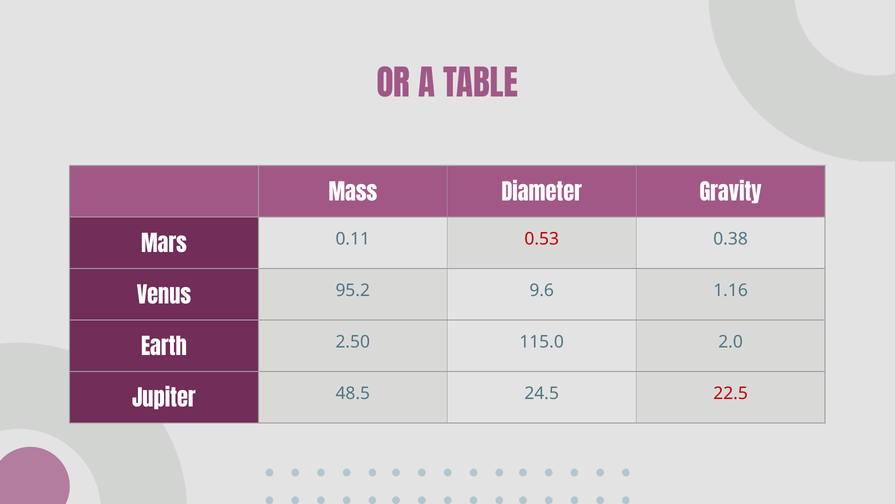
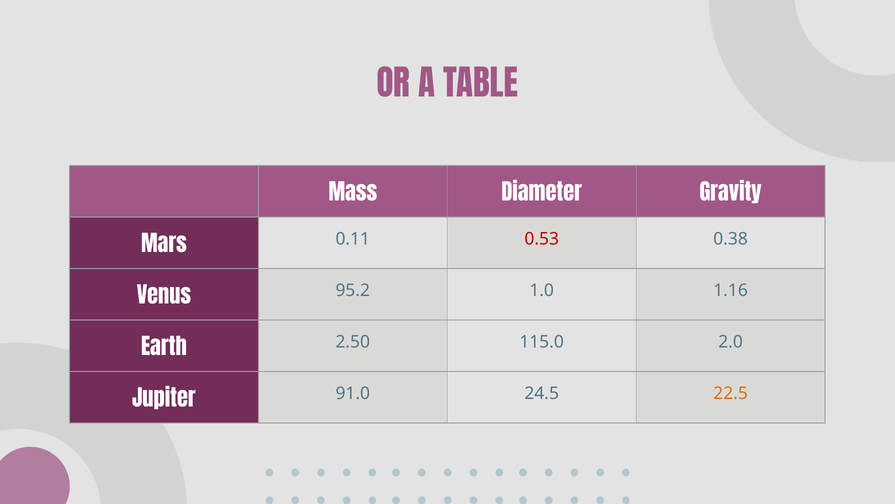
9.6: 9.6 -> 1.0 (542, 290)
48.5: 48.5 -> 91.0 (353, 393)
22.5 colour: red -> orange (731, 393)
